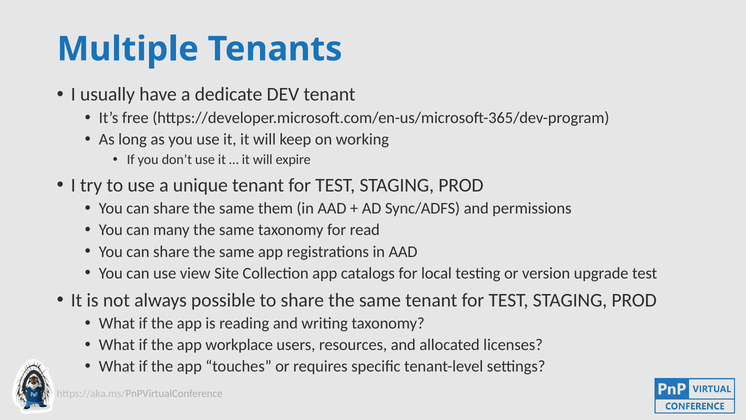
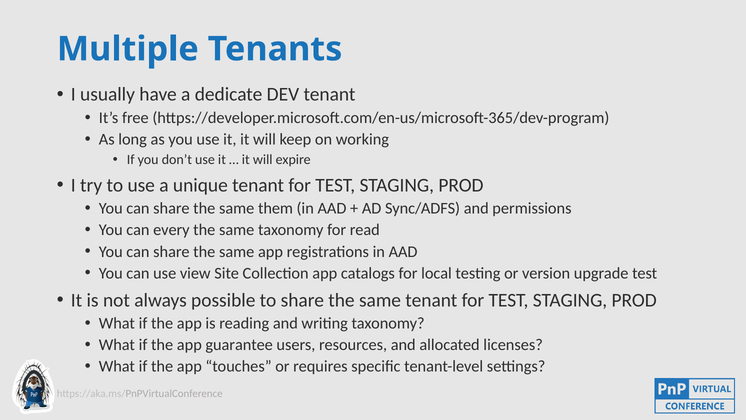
many: many -> every (171, 230)
workplace: workplace -> guarantee (239, 345)
